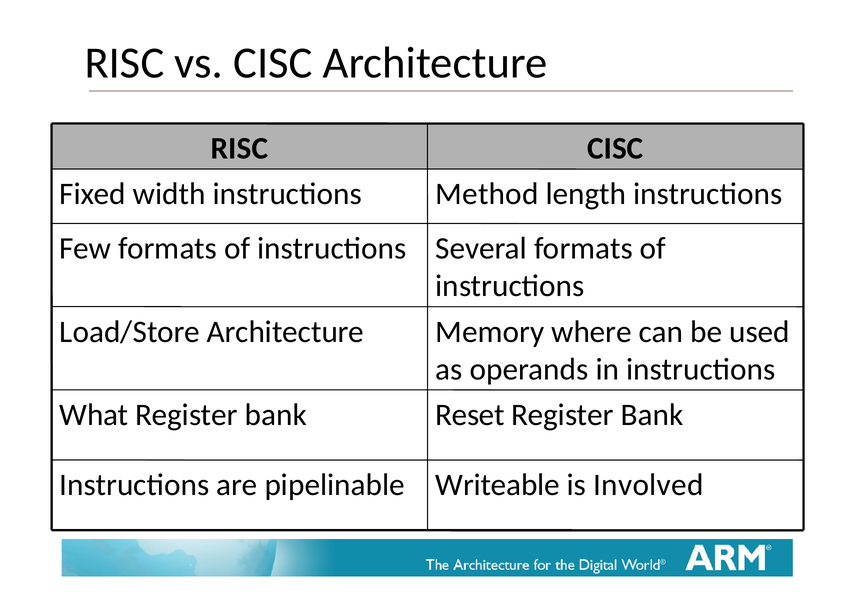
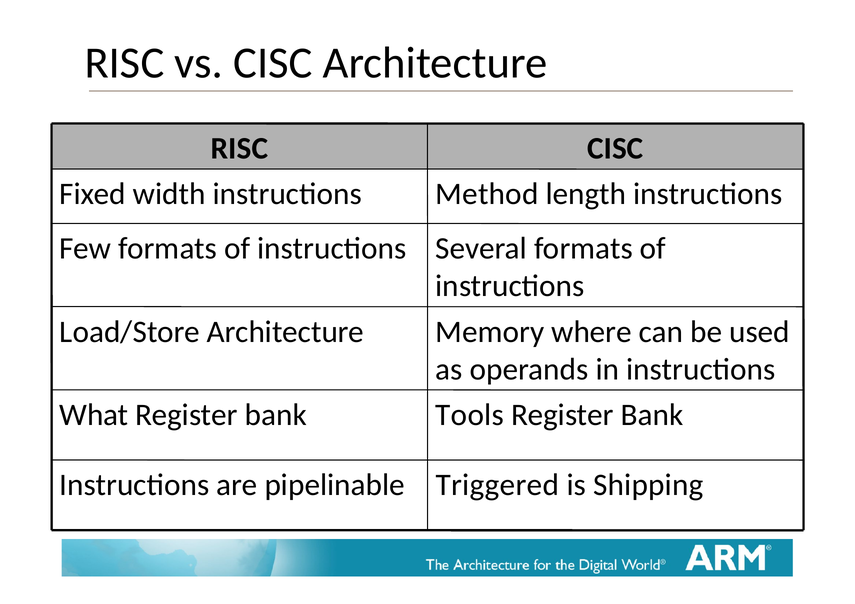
Reset: Reset -> Tools (470, 415)
Writeable: Writeable -> Triggered (497, 485)
Involved: Involved -> Shipping (648, 485)
